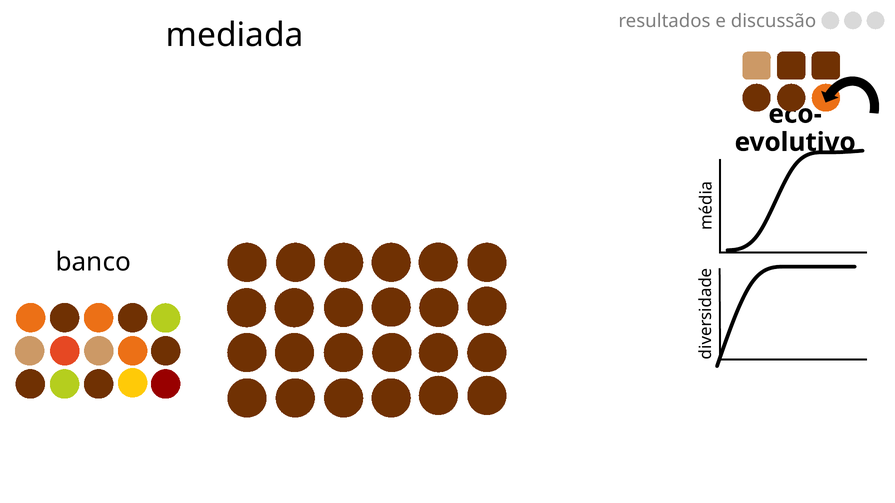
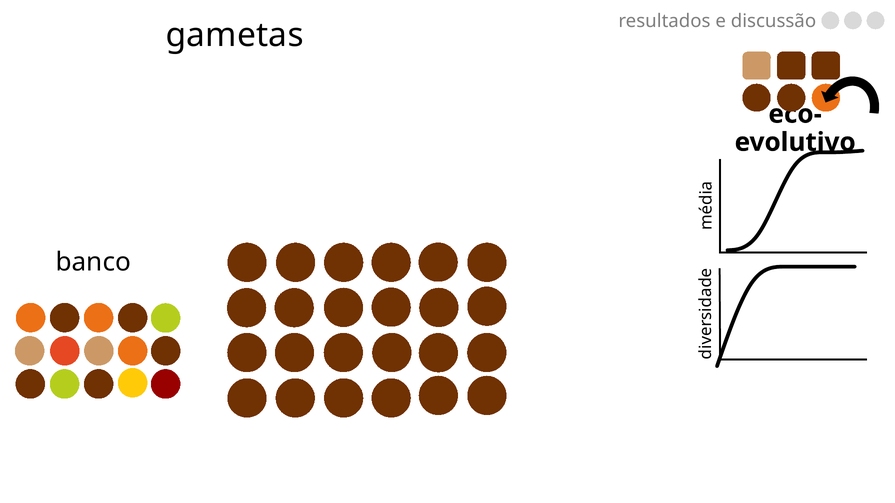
mediada: mediada -> gametas (235, 35)
